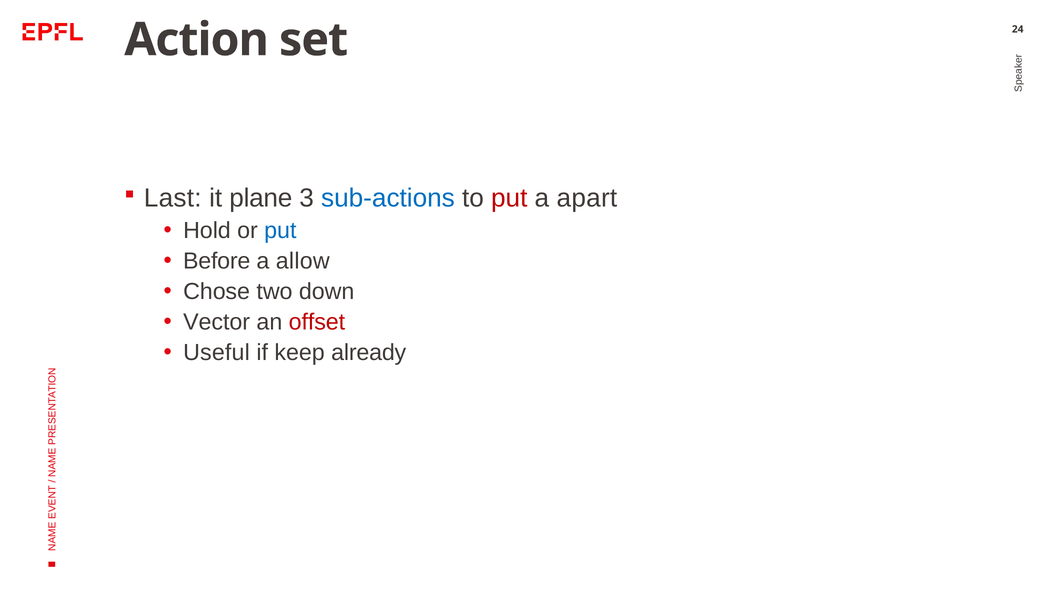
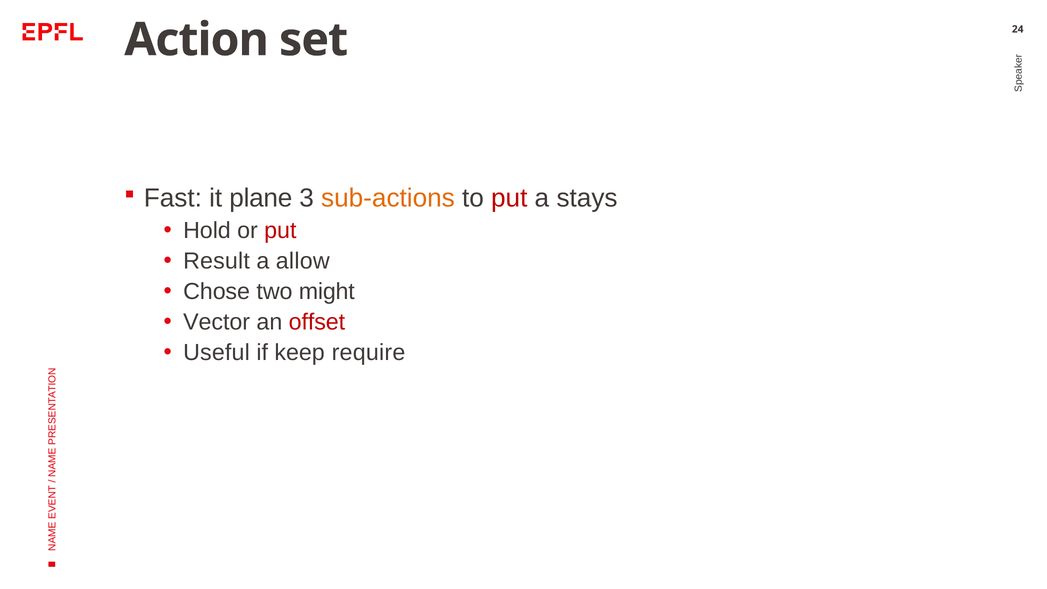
Last: Last -> Fast (173, 198)
sub-actions colour: blue -> orange (388, 198)
apart: apart -> stays (587, 198)
put colour: blue -> red (280, 230)
Before: Before -> Result (217, 261)
down: down -> might (327, 292)
already: already -> require (369, 353)
